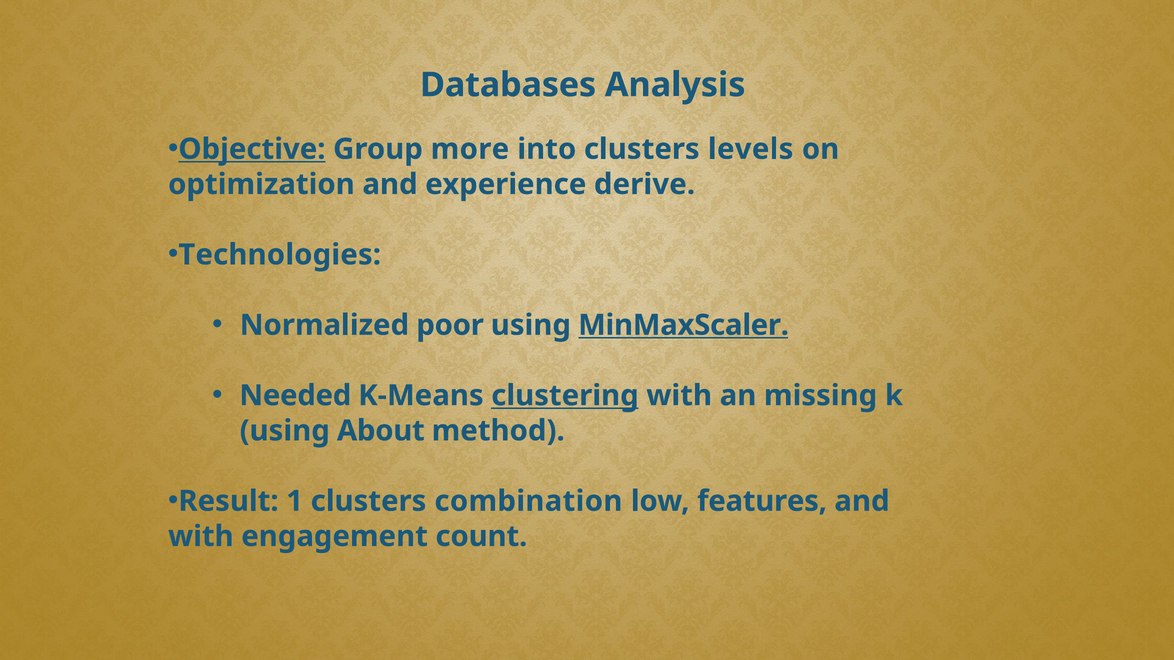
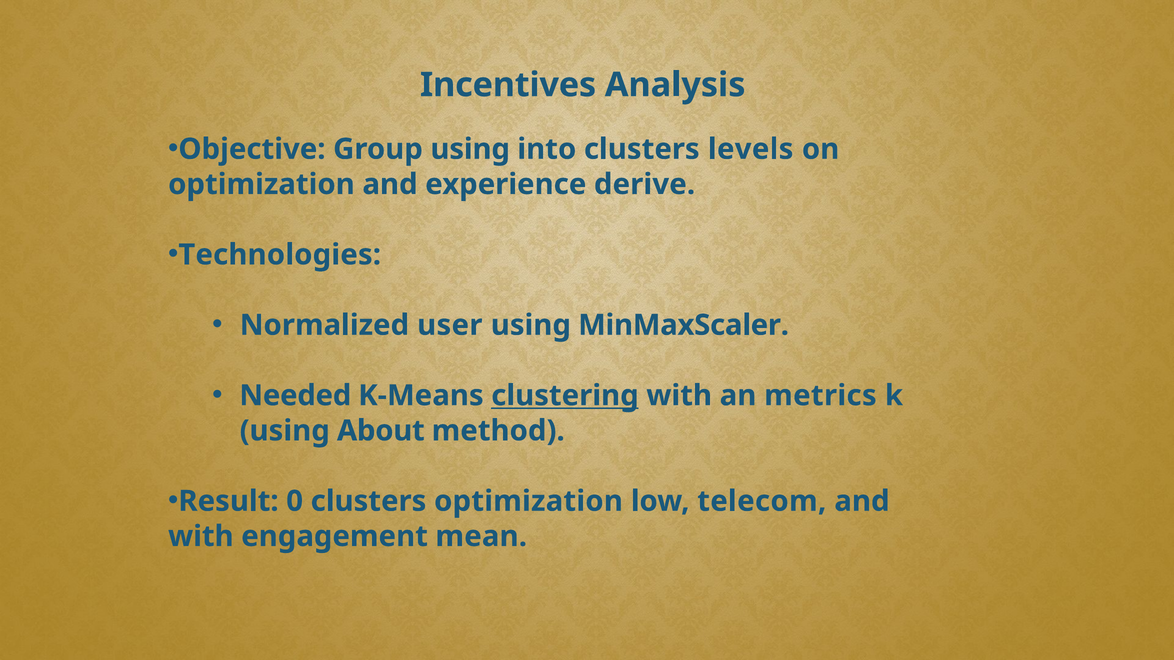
Databases: Databases -> Incentives (508, 85)
Objective underline: present -> none (252, 149)
Group more: more -> using (470, 149)
poor: poor -> user (450, 325)
MinMaxScaler underline: present -> none (684, 325)
missing: missing -> metrics (820, 396)
1: 1 -> 0 (295, 501)
clusters combination: combination -> optimization (528, 501)
features: features -> telecom (762, 501)
count: count -> mean (481, 537)
